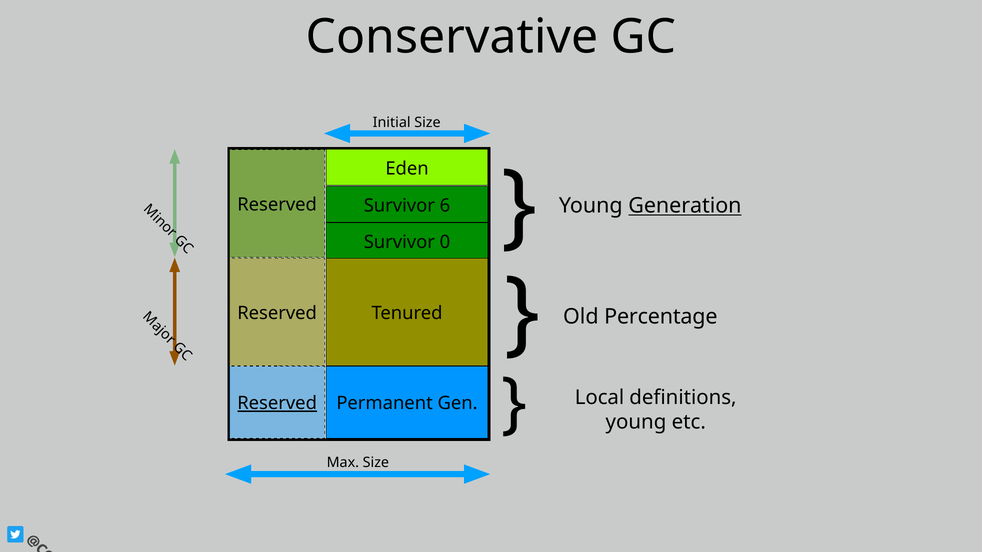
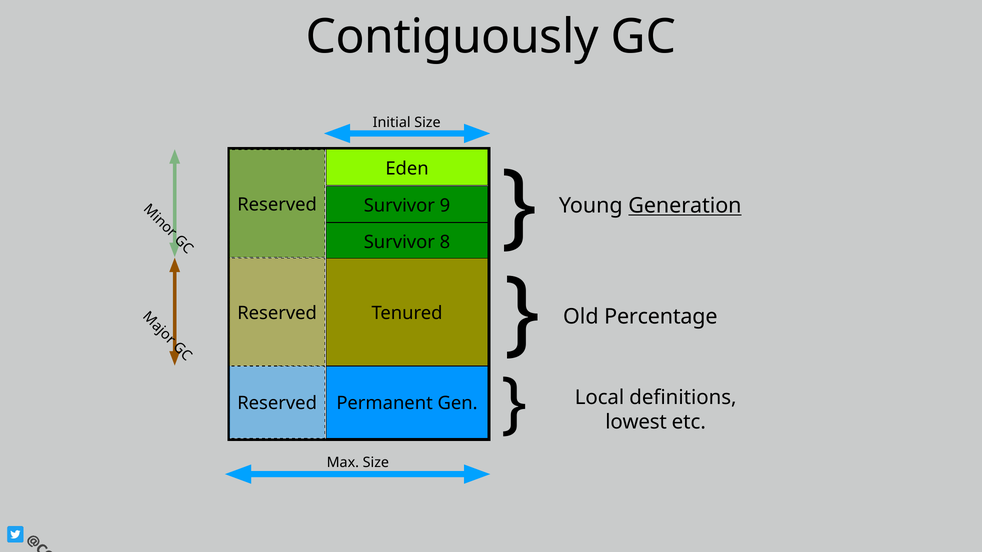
Conservative: Conservative -> Contiguously (452, 37)
6: 6 -> 9 (445, 206)
0: 0 -> 8 (445, 242)
Reserved underline: present -> none (277, 404)
young: young -> lowest (636, 423)
